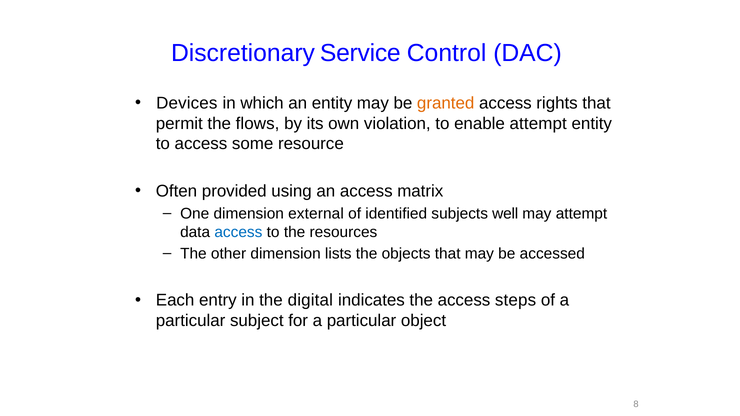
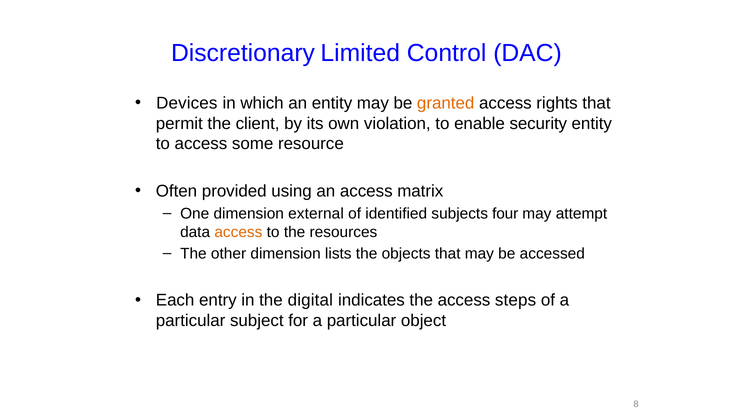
Service: Service -> Limited (360, 53)
flows: flows -> client (258, 124)
enable attempt: attempt -> security (538, 124)
well: well -> four (505, 214)
access colour: blue -> orange (238, 232)
